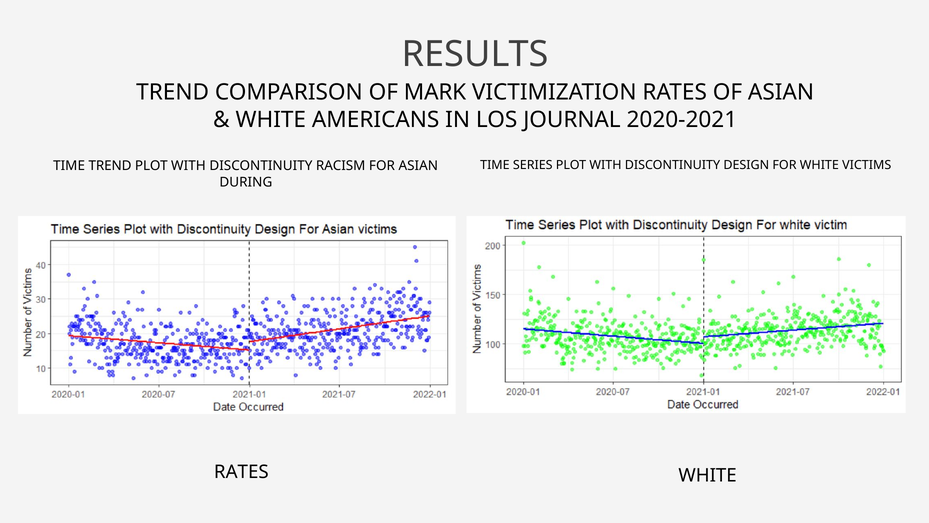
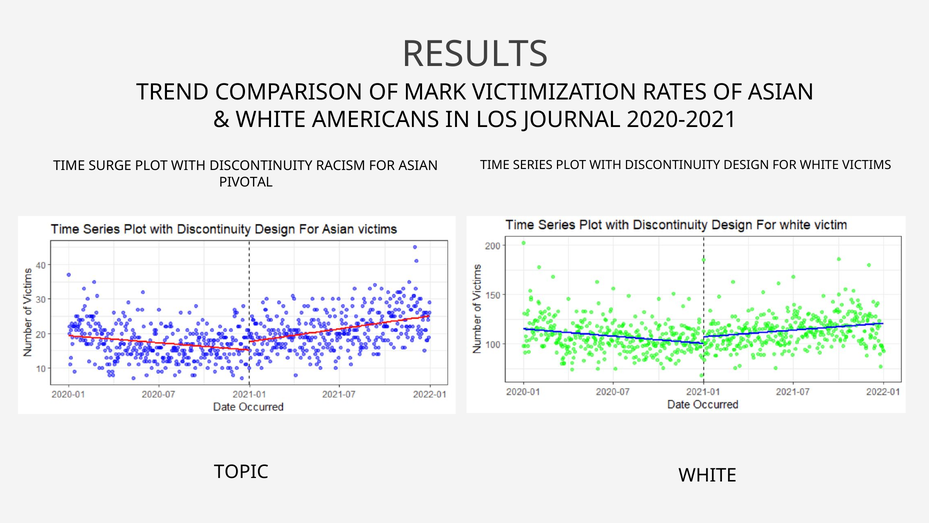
TIME TREND: TREND -> SURGE (110, 166)
DURING: DURING -> PIVOTAL (246, 182)
RATES: RATES -> TOPIC (241, 472)
